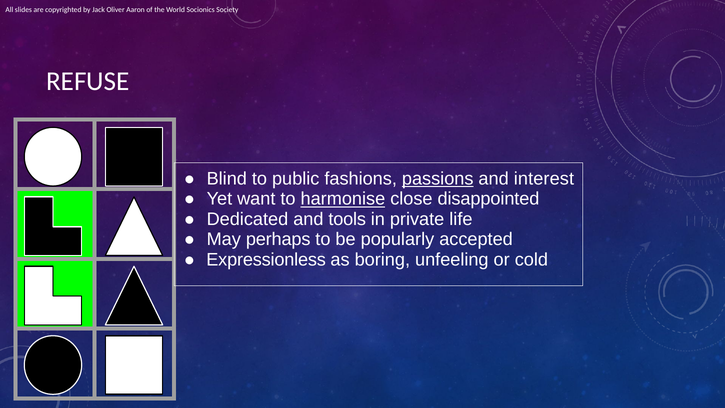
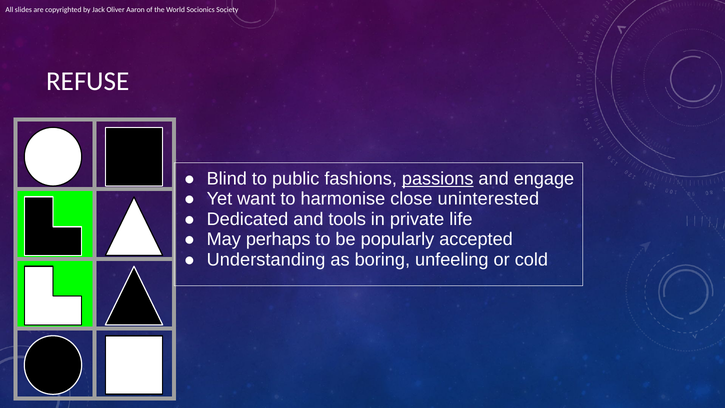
interest: interest -> engage (544, 179)
harmonise underline: present -> none (343, 199)
disappointed: disappointed -> uninterested (488, 199)
Expressionless: Expressionless -> Understanding (266, 260)
